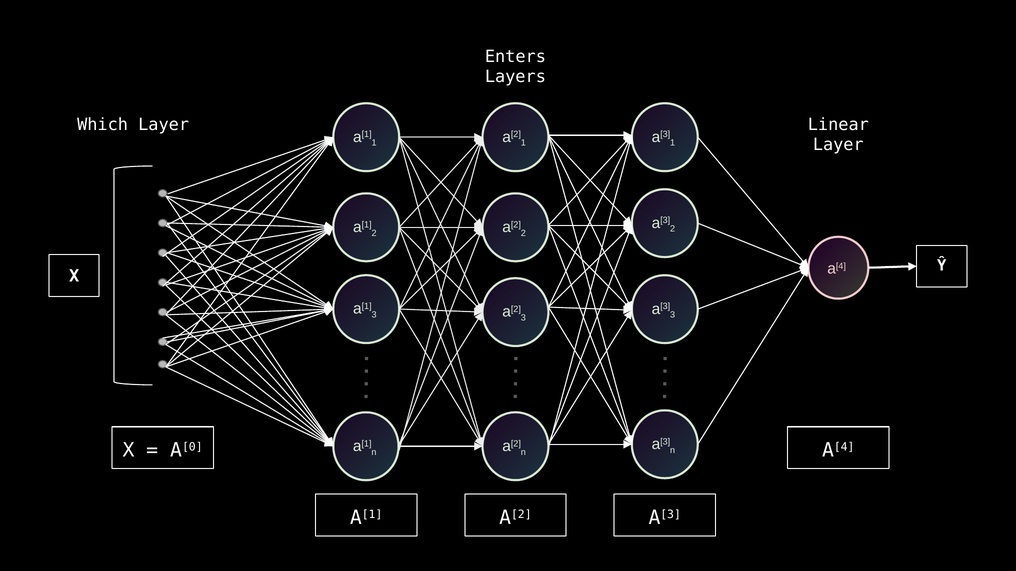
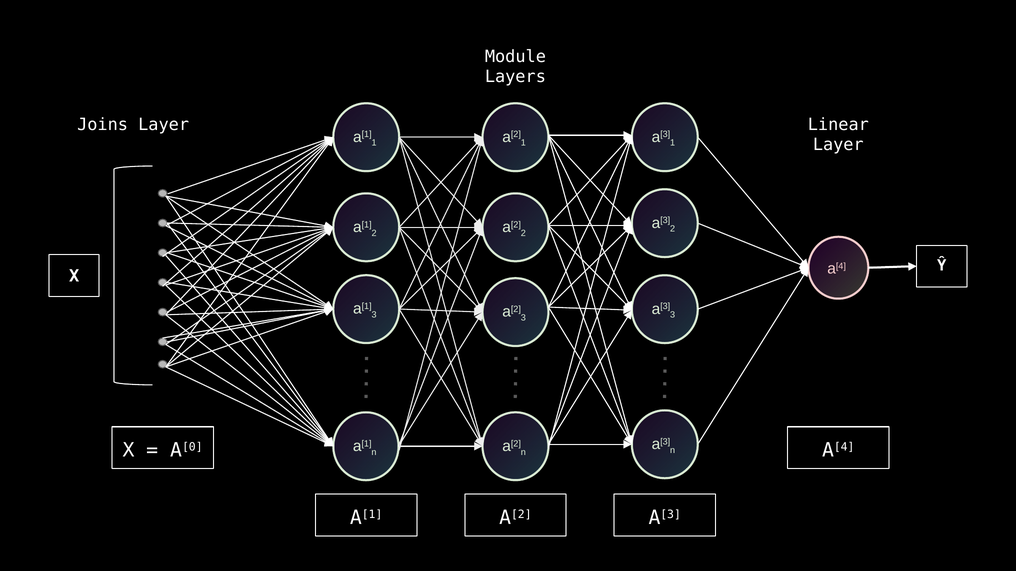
Enters: Enters -> Module (515, 57)
Which: Which -> Joins (103, 125)
